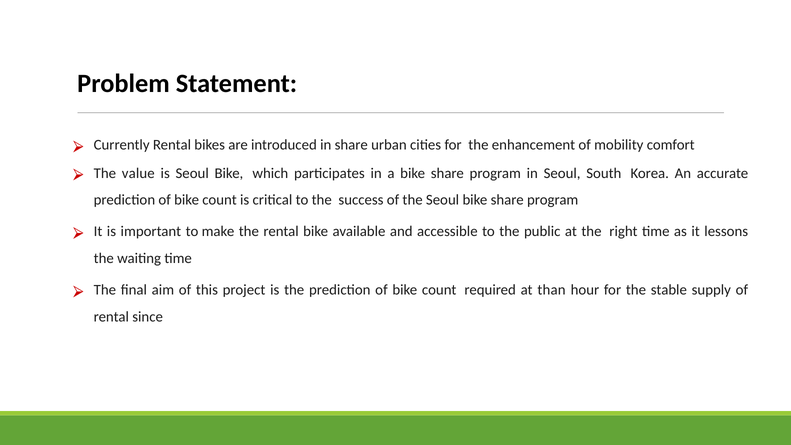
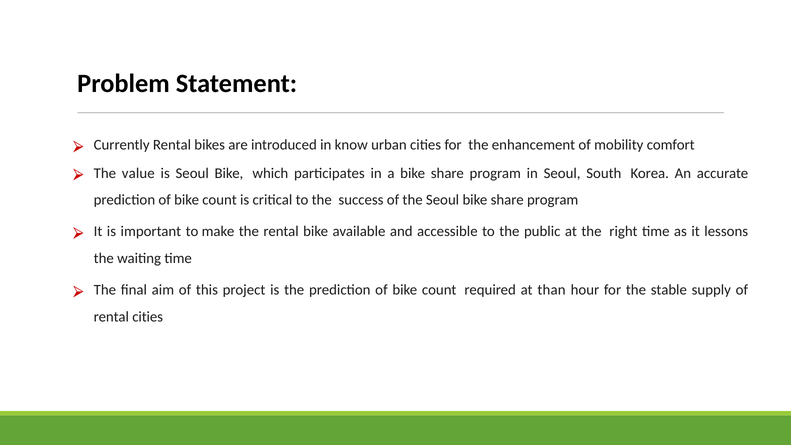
in share: share -> know (351, 145)
rental since: since -> cities (148, 317)
